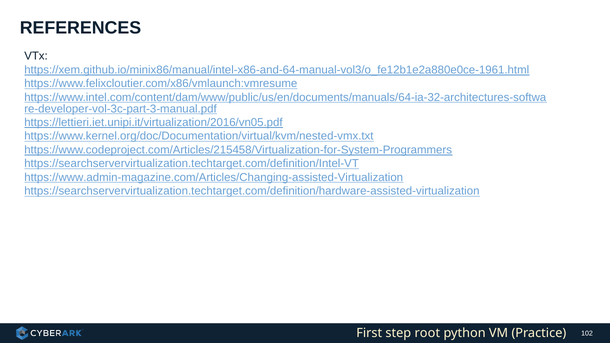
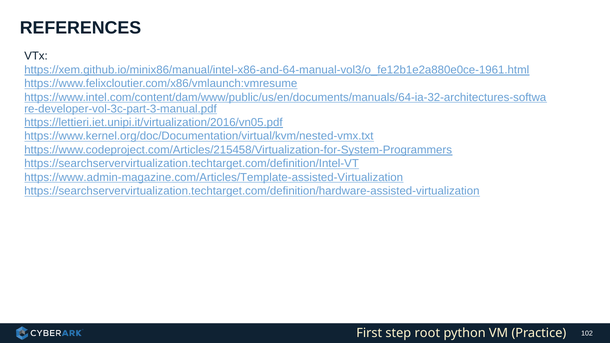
https://www.admin-magazine.com/Articles/Changing-assisted-Virtualization: https://www.admin-magazine.com/Articles/Changing-assisted-Virtualization -> https://www.admin-magazine.com/Articles/Template-assisted-Virtualization (214, 177)
